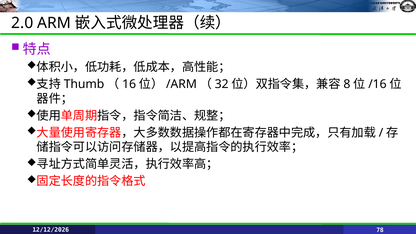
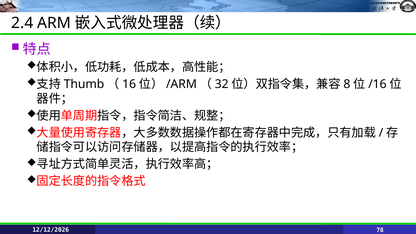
2.0: 2.0 -> 2.4 (22, 23)
